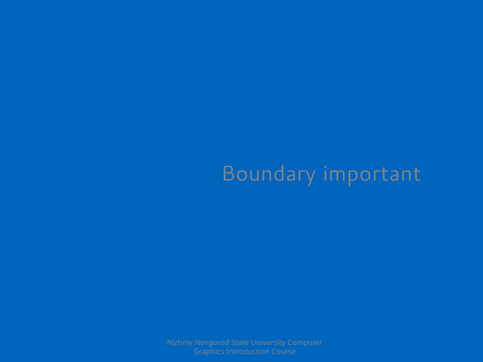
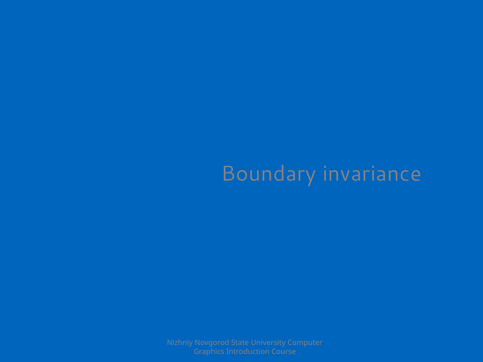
important: important -> invariance (372, 174)
